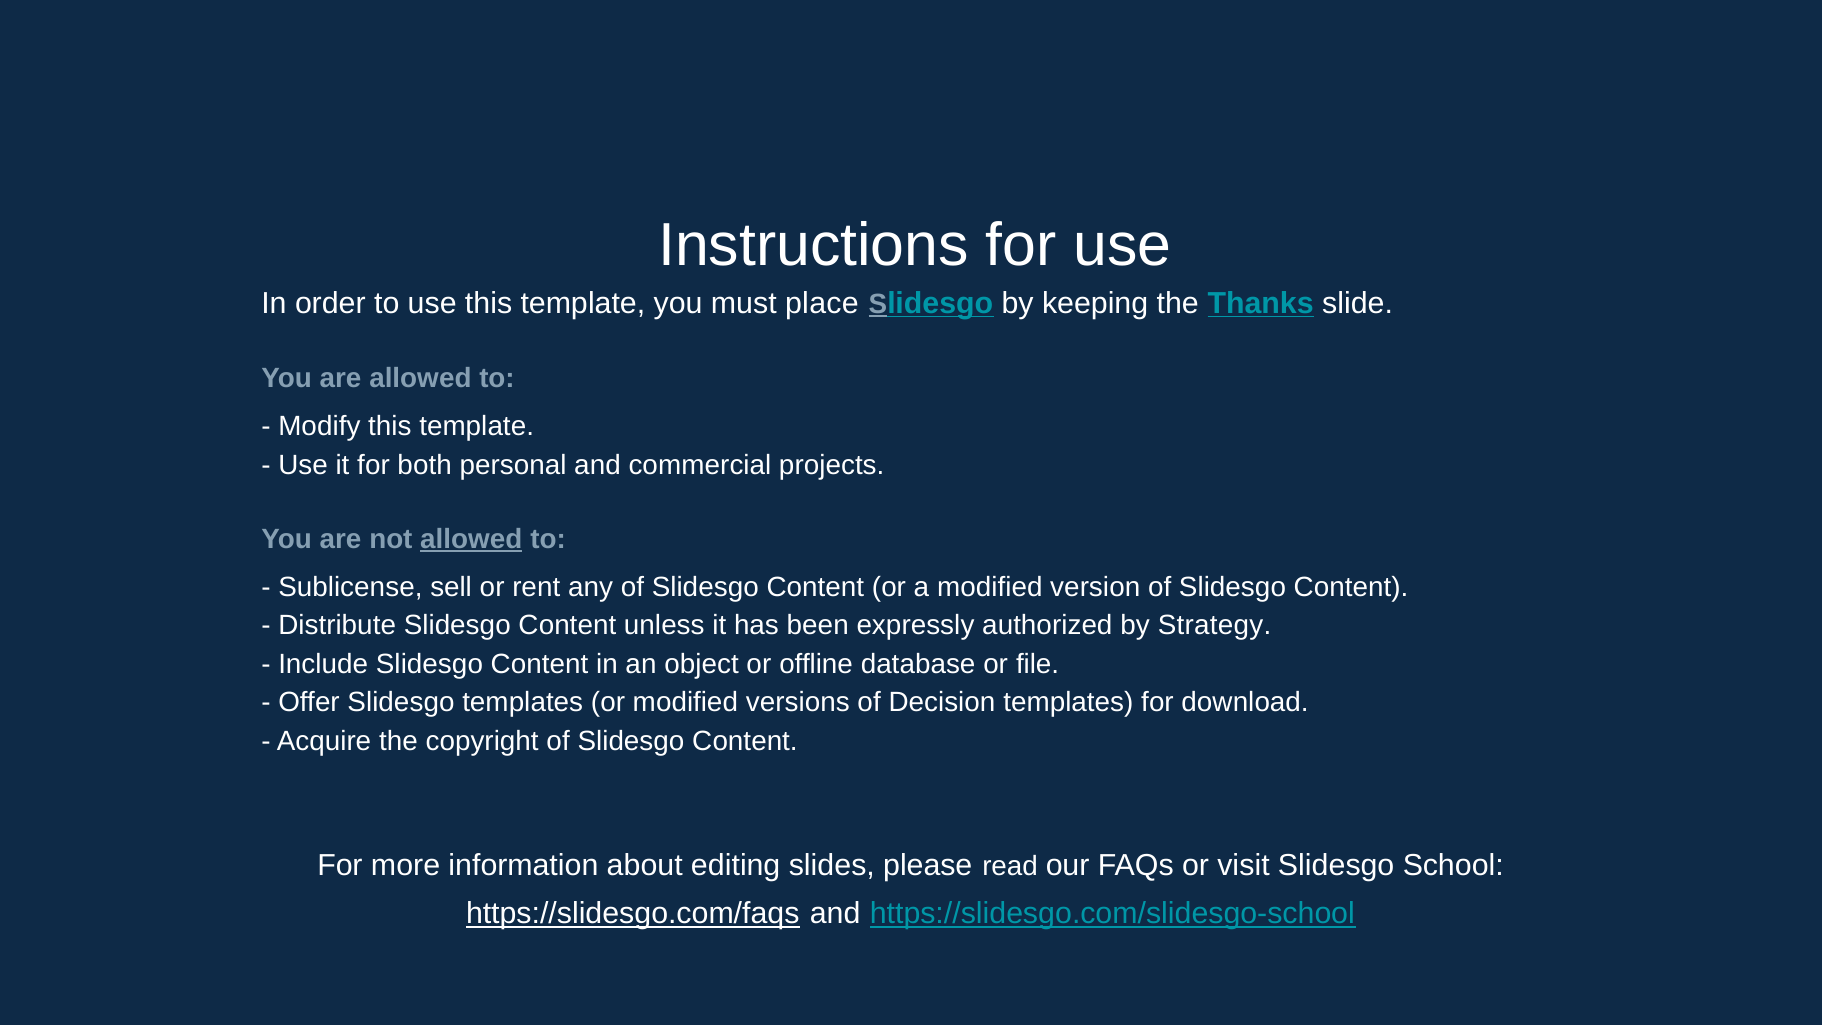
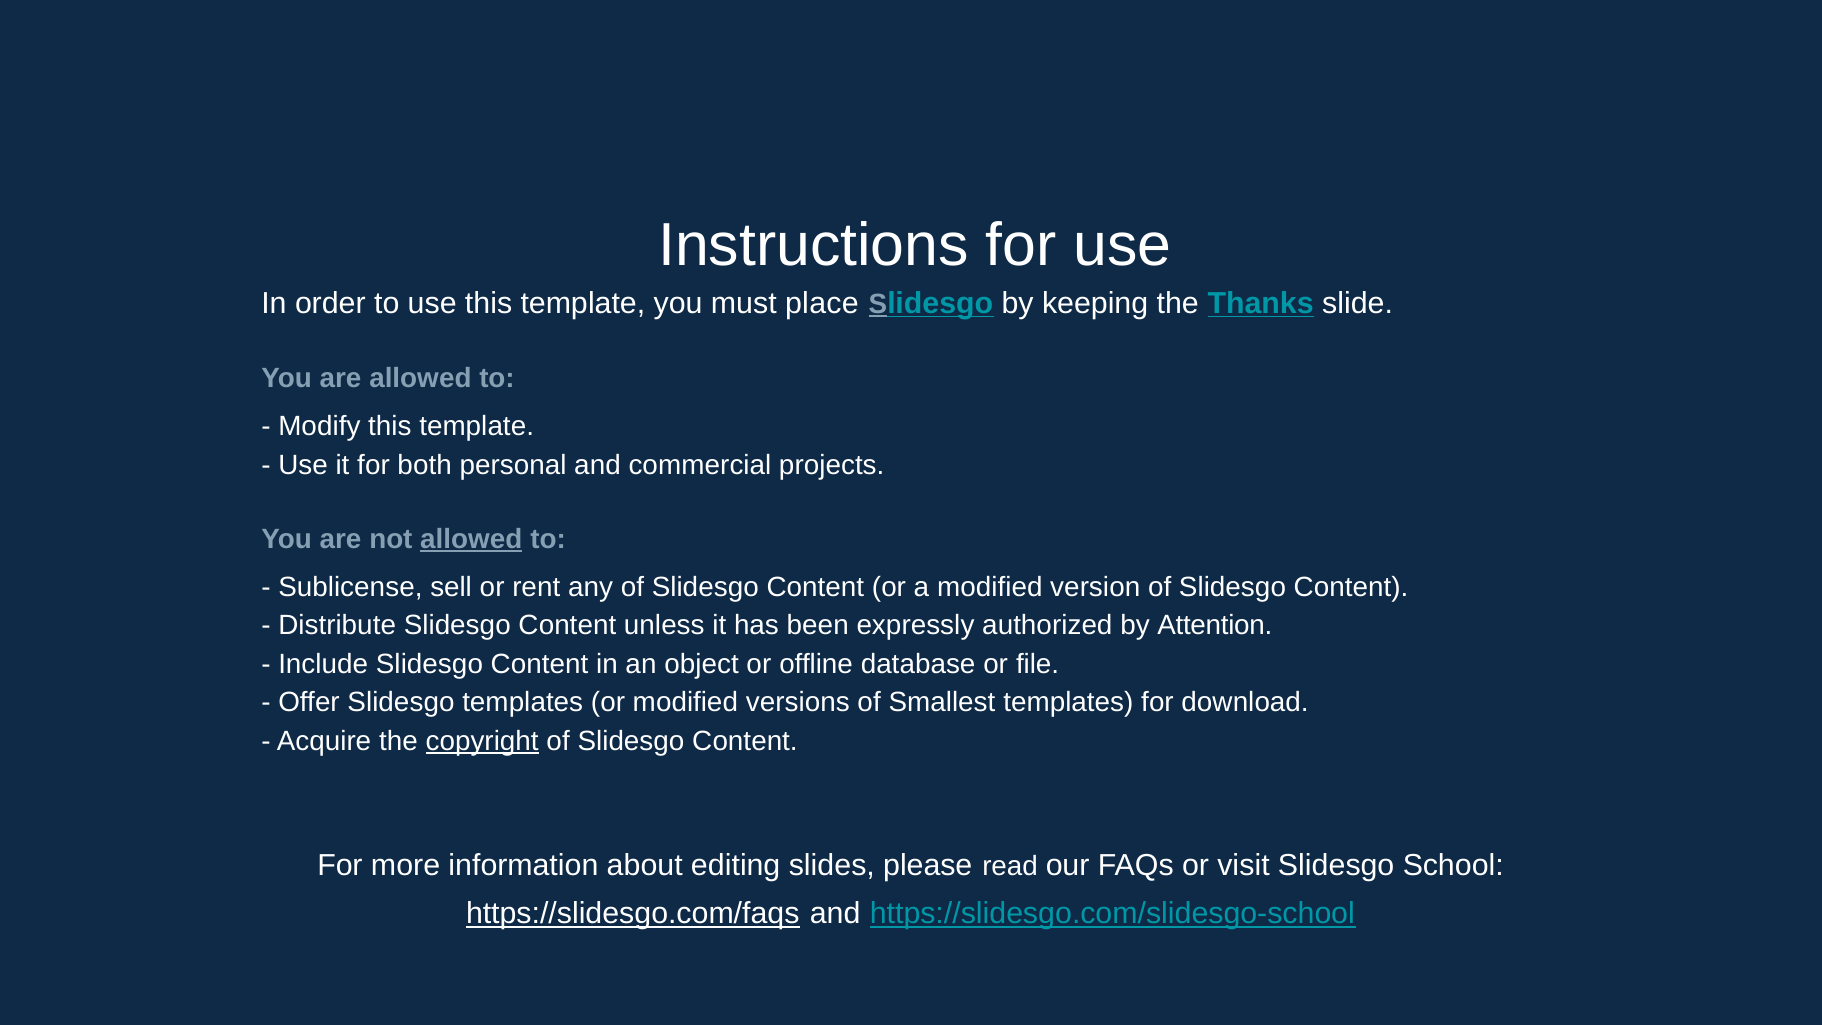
Strategy: Strategy -> Attention (1215, 626)
Decision: Decision -> Smallest (942, 702)
copyright underline: none -> present (482, 741)
